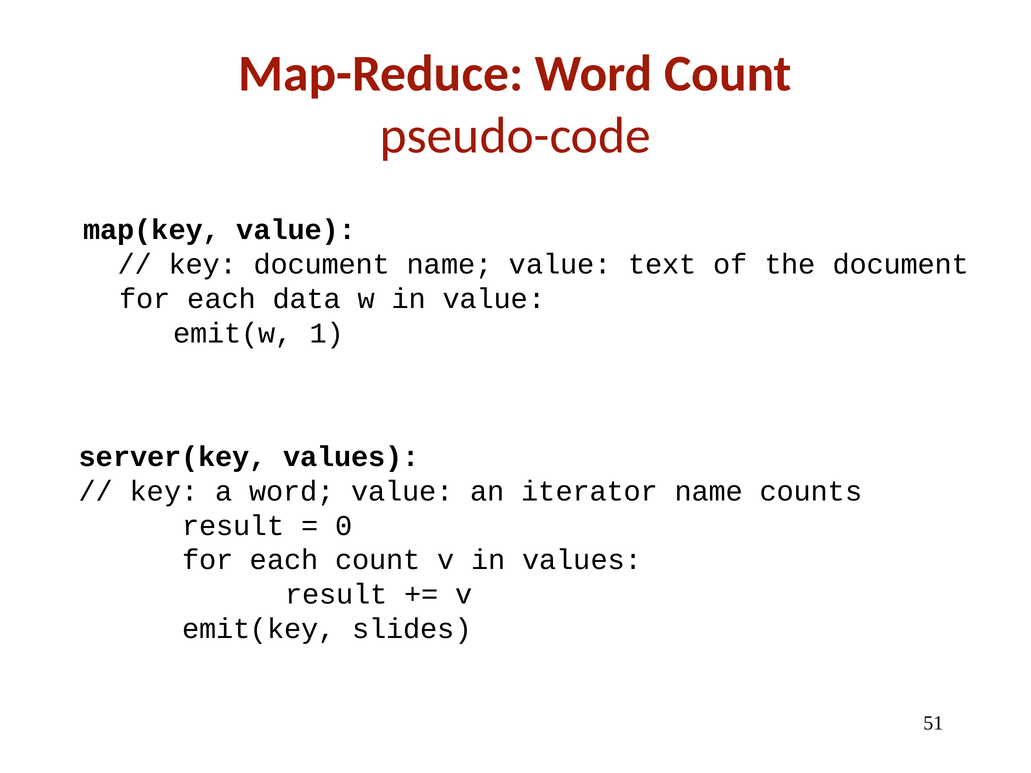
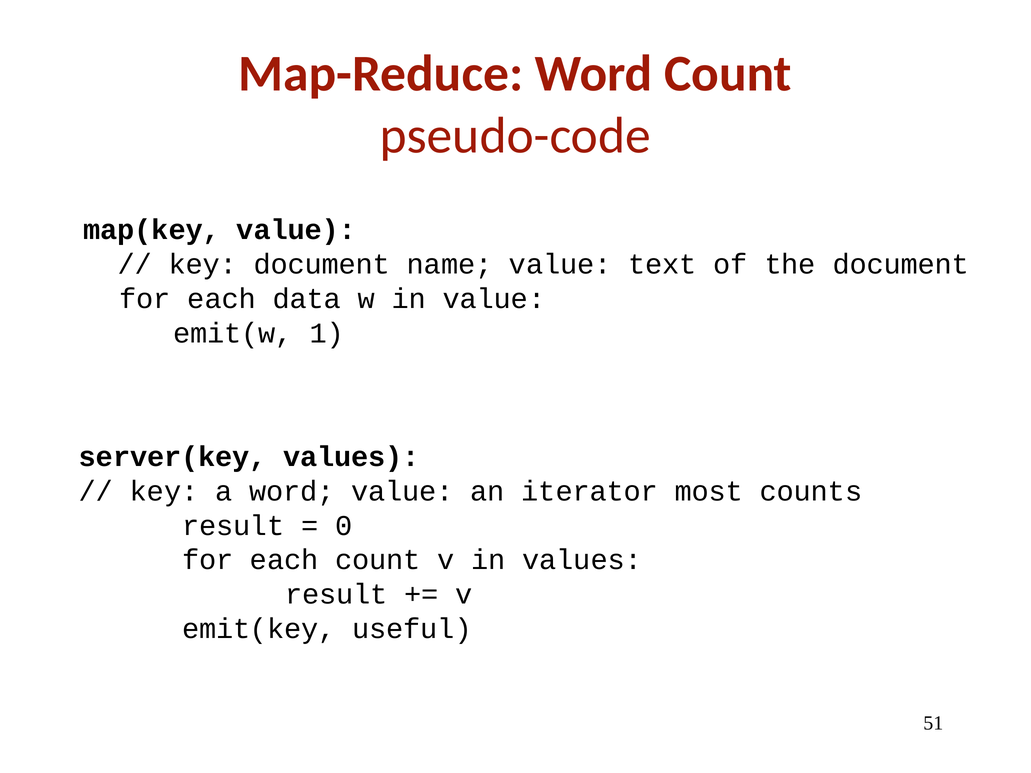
iterator name: name -> most (709, 491)
slides: slides -> useful (412, 629)
